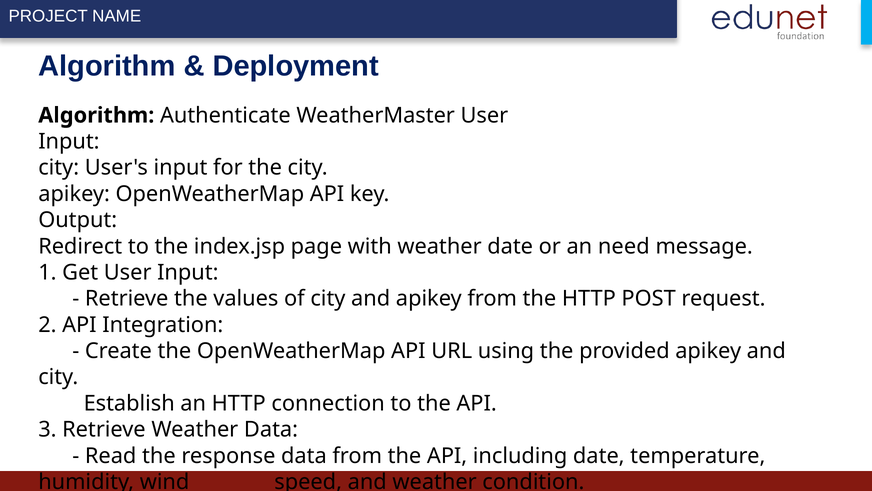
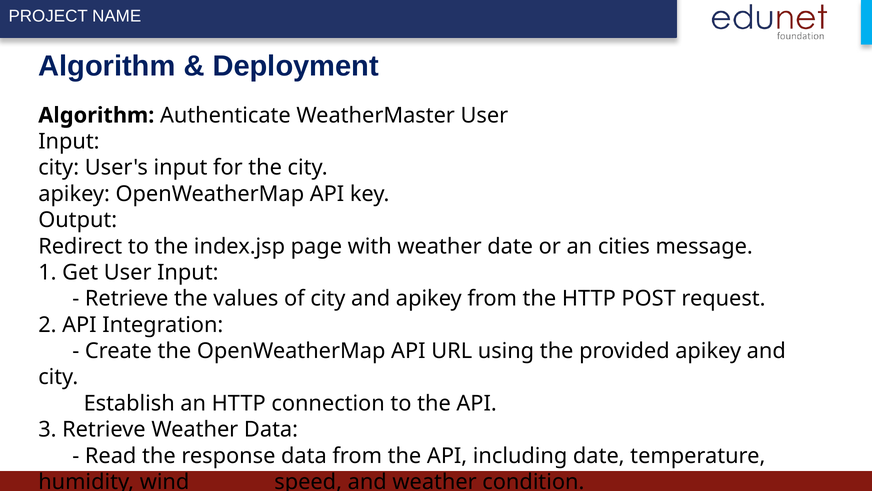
need: need -> cities (624, 246)
